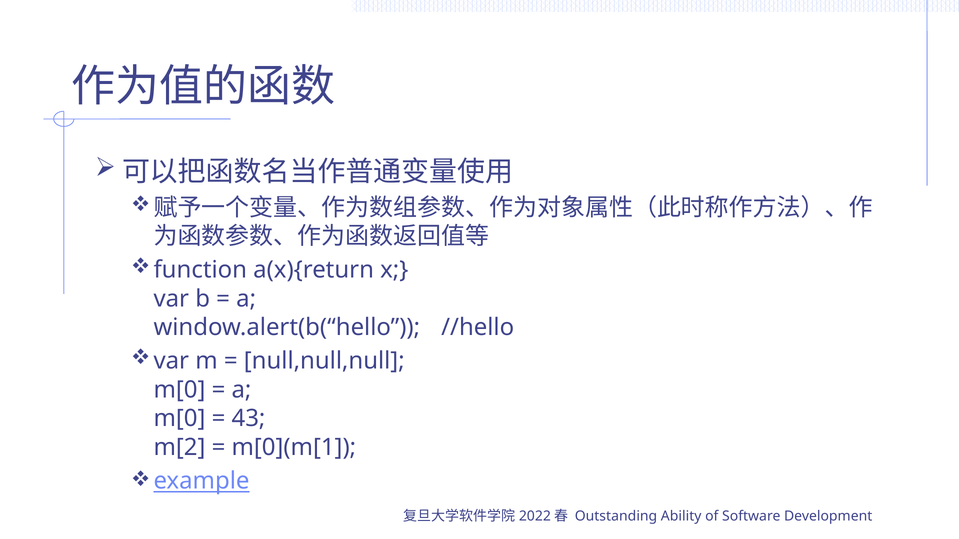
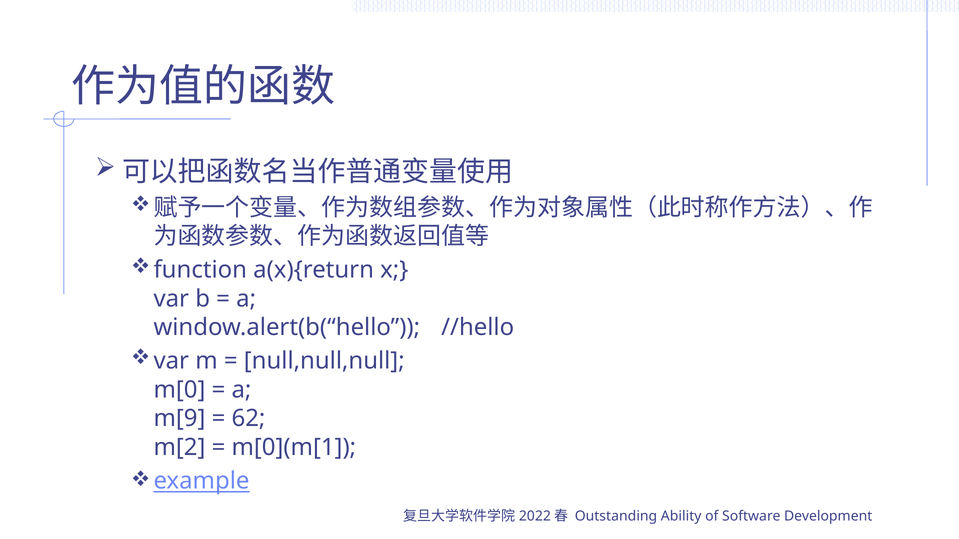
m[0: m[0 -> m[9 (179, 419)
43: 43 -> 62 (248, 419)
